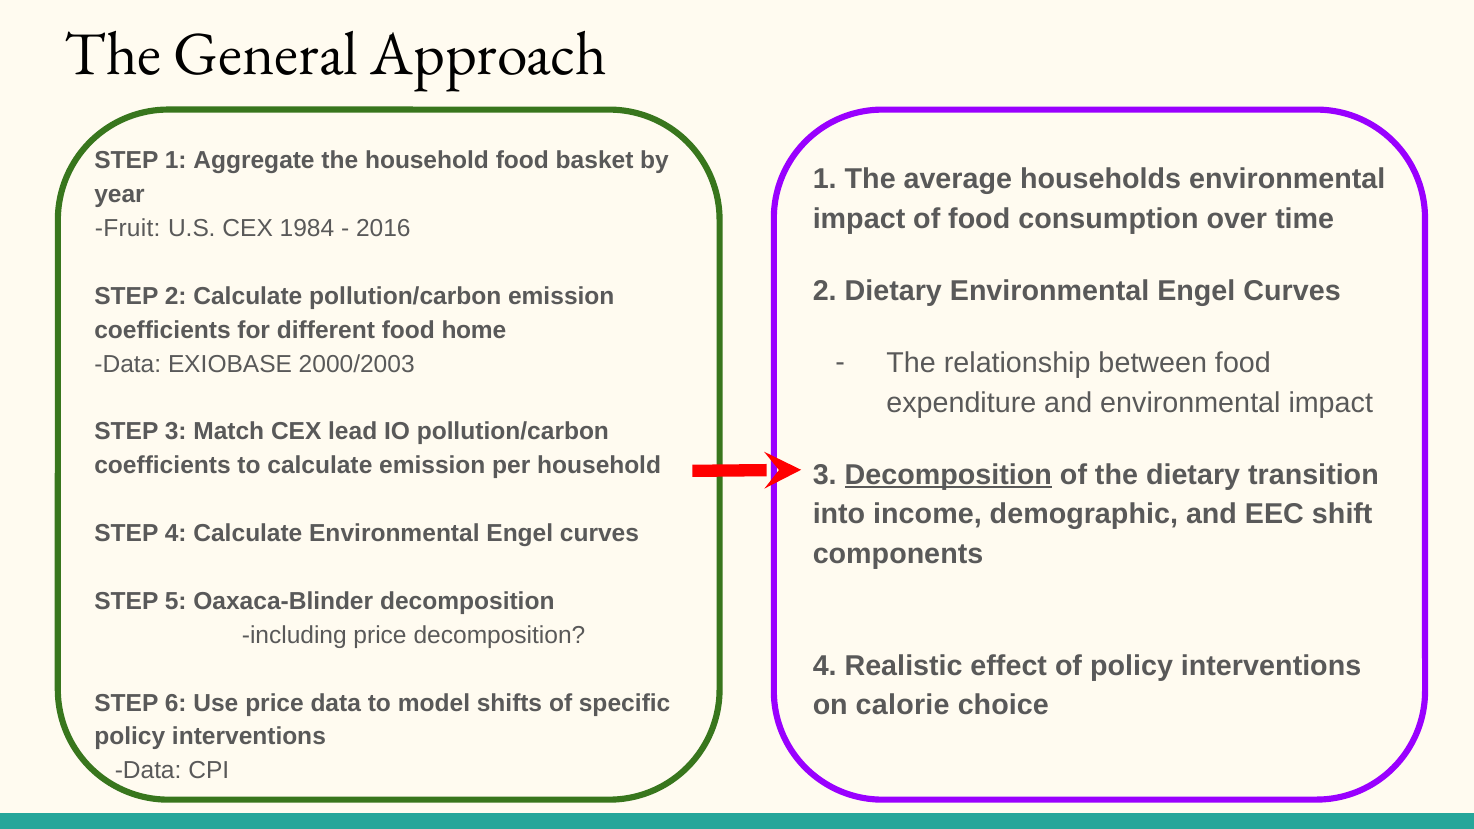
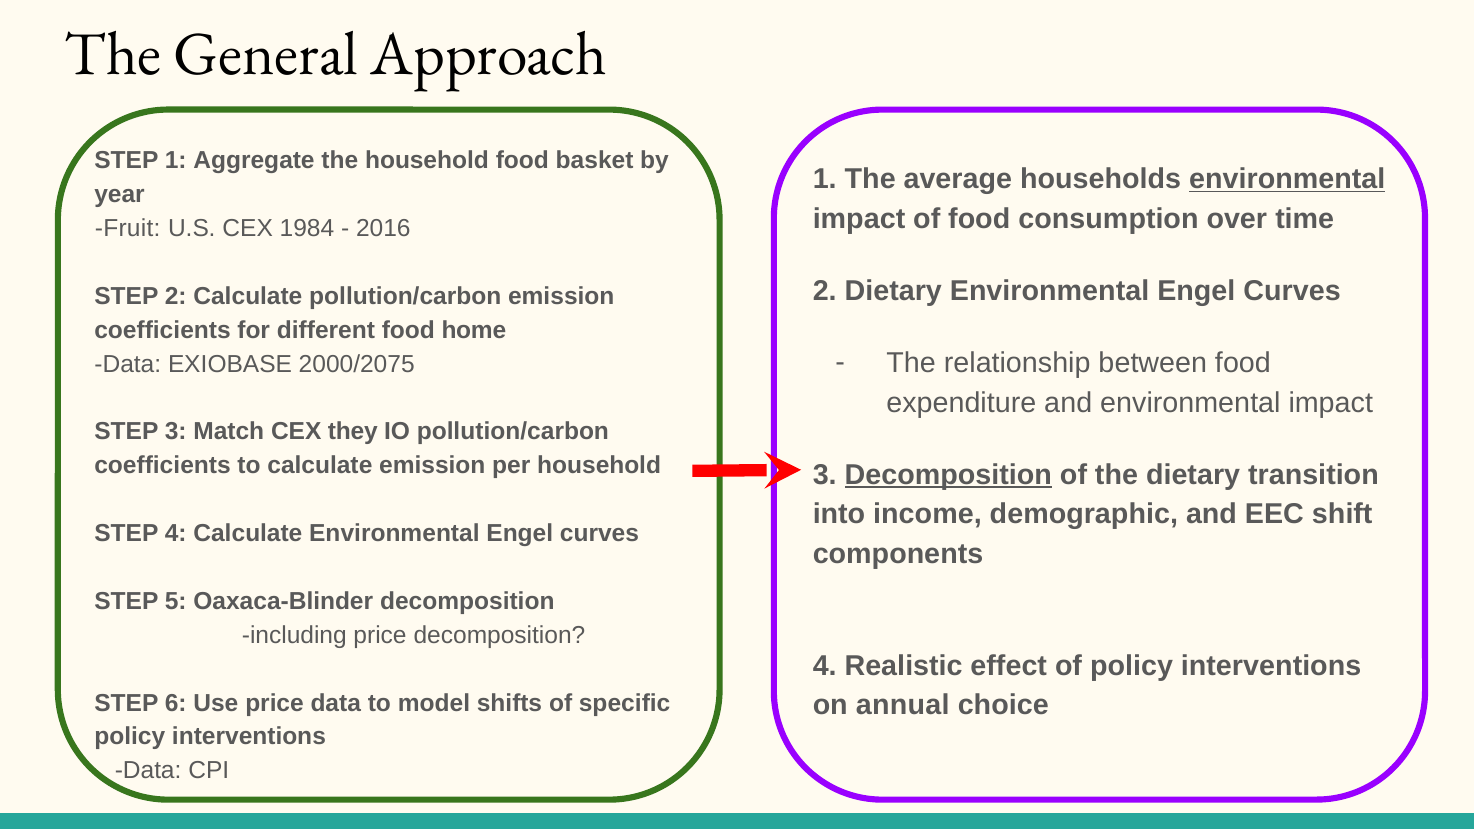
environmental underline: none -> present (1287, 179)
2000/2003: 2000/2003 -> 2000/2075 (357, 364)
lead: lead -> they (353, 432)
calorie: calorie -> annual (903, 705)
